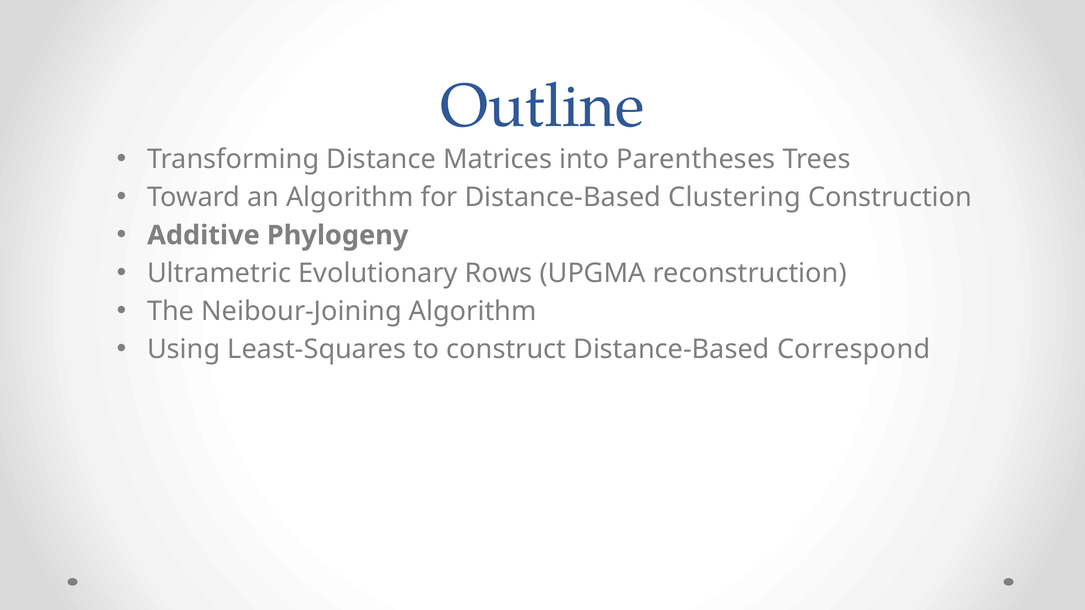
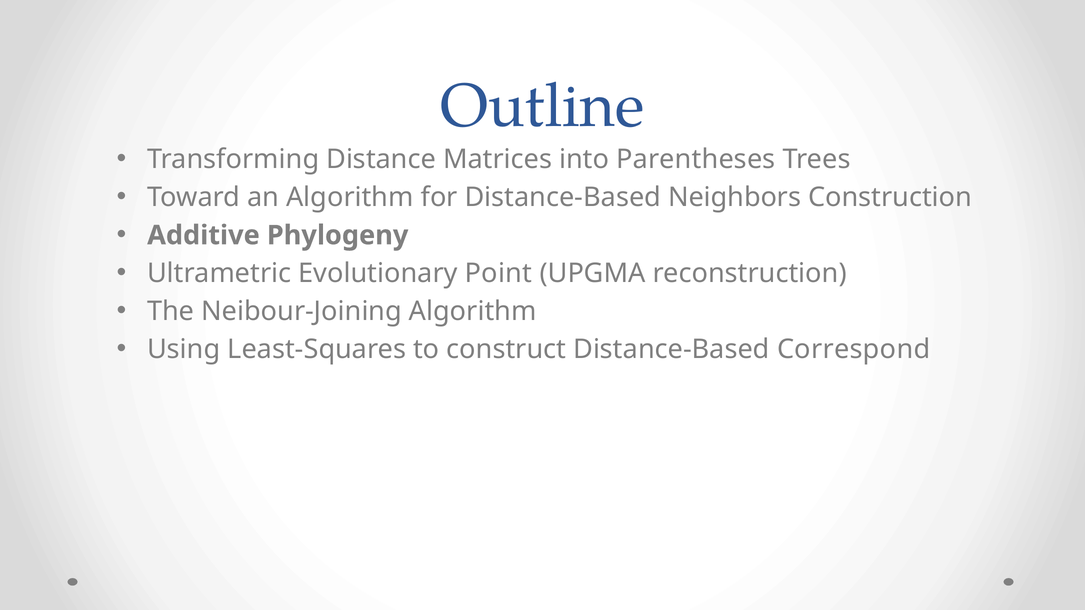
Clustering: Clustering -> Neighbors (735, 197)
Rows: Rows -> Point (498, 273)
